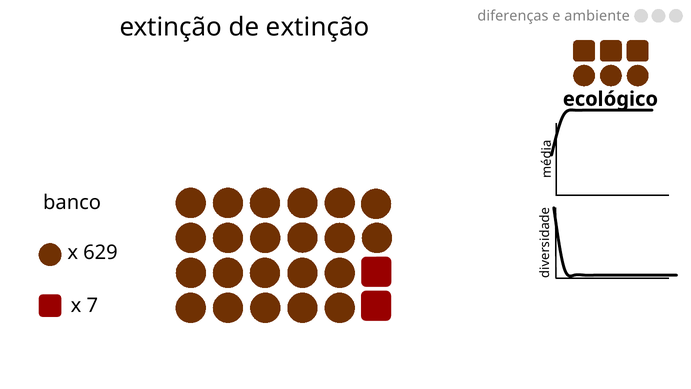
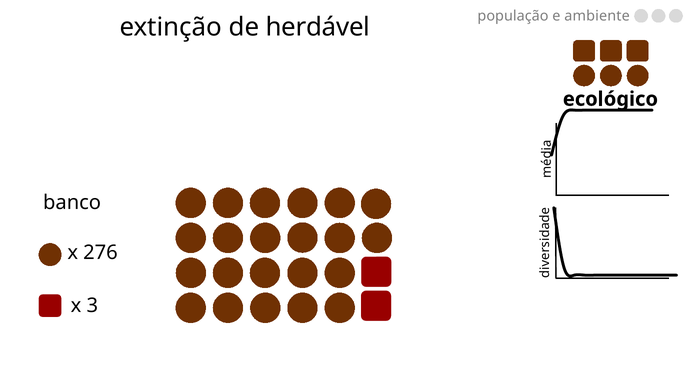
diferenças: diferenças -> população (513, 16)
de extinção: extinção -> herdável (318, 27)
629: 629 -> 276 (100, 253)
7: 7 -> 3 (92, 305)
